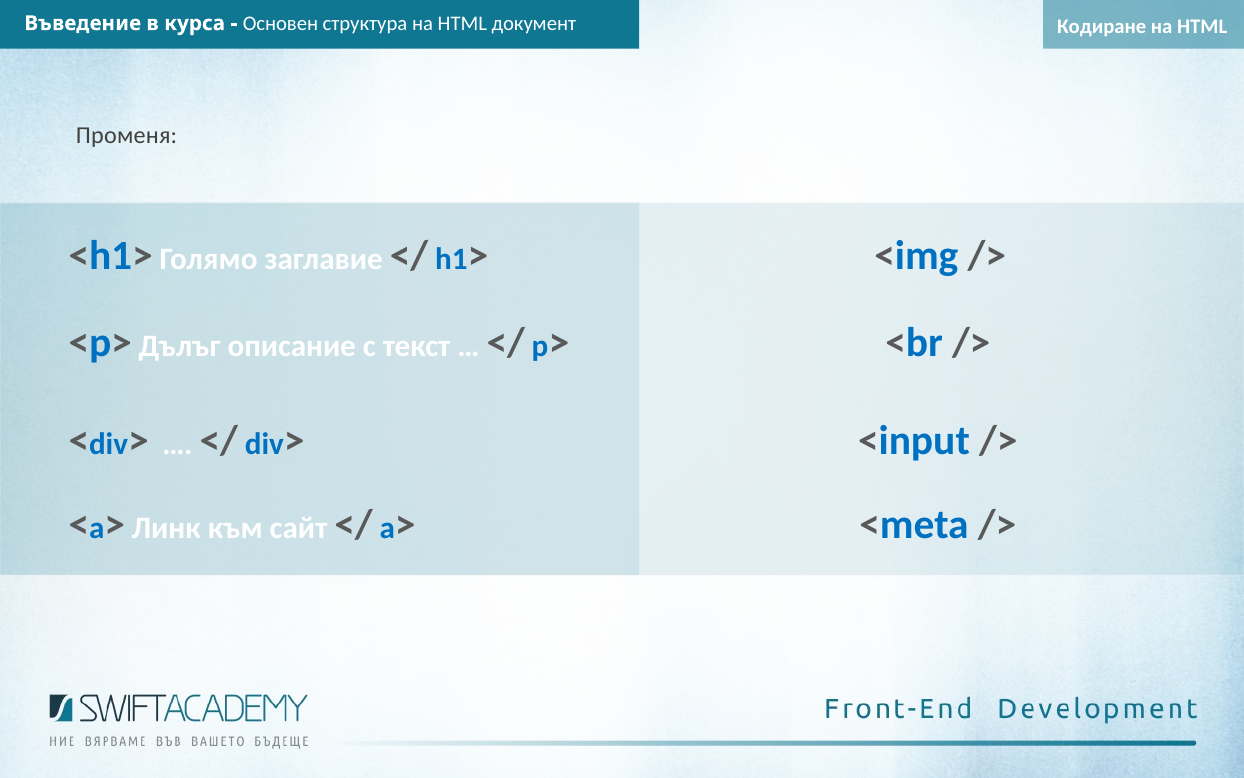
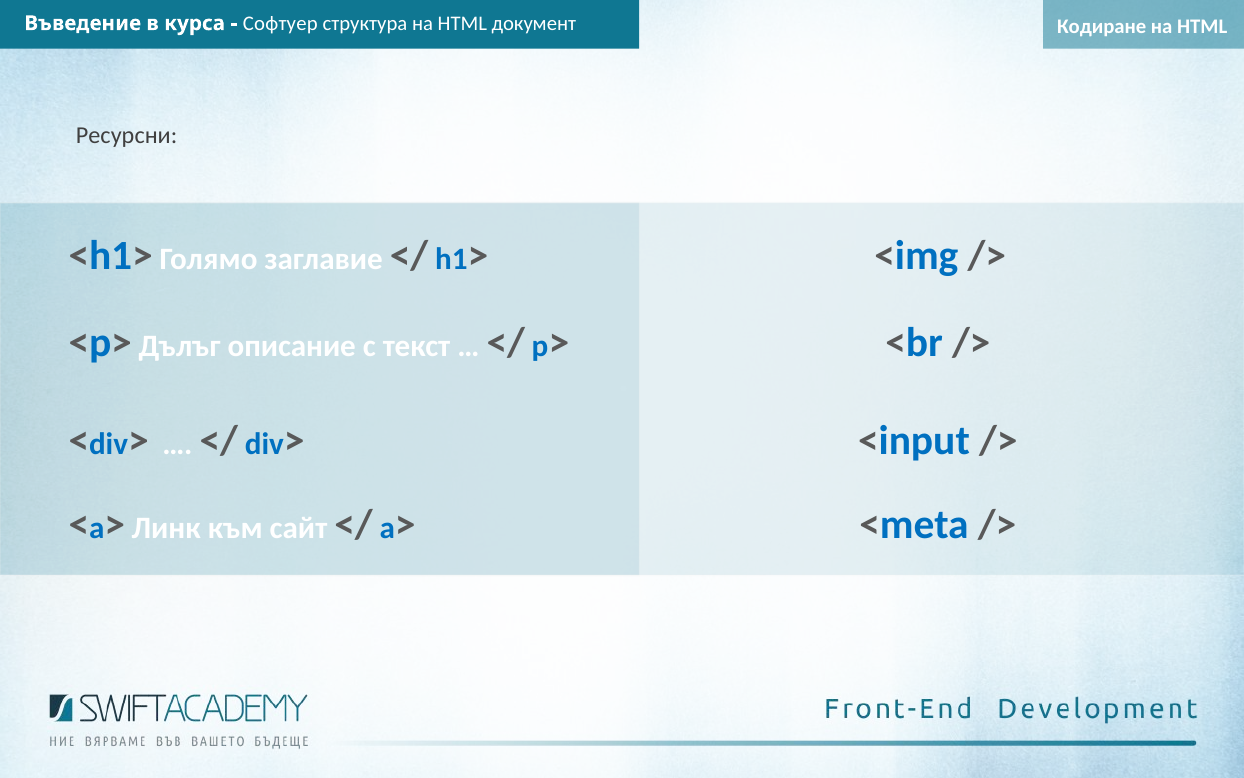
Основен: Основен -> Софтуер (280, 23)
Променя: Променя -> Ресурсни (127, 135)
